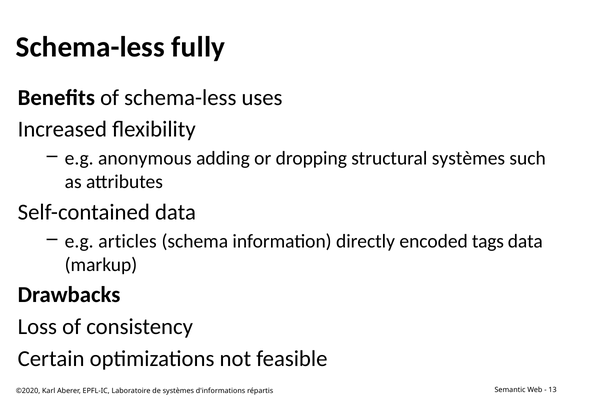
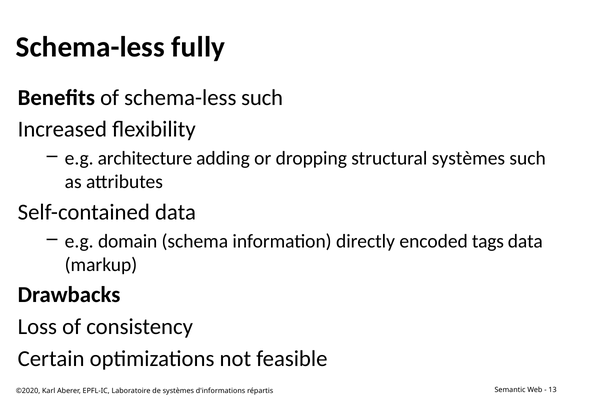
schema-less uses: uses -> such (262, 97)
anonymous: anonymous -> architecture (145, 158)
articles: articles -> domain (128, 241)
